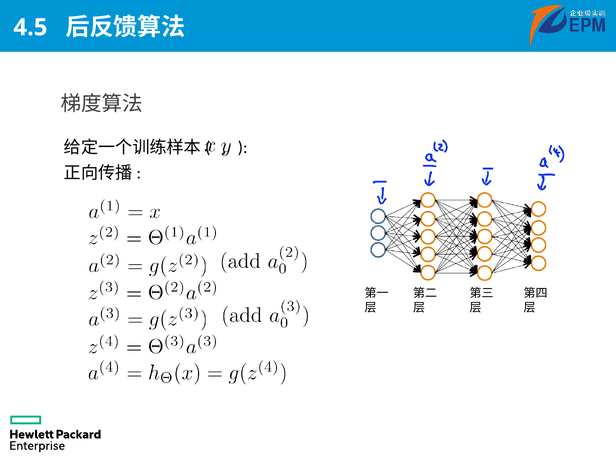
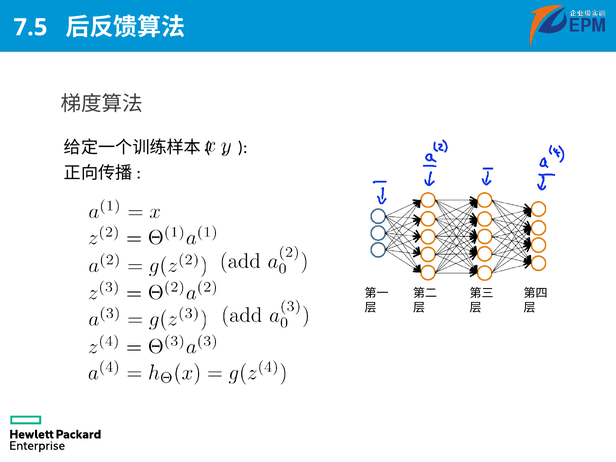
4.5: 4.5 -> 7.5 (30, 27)
